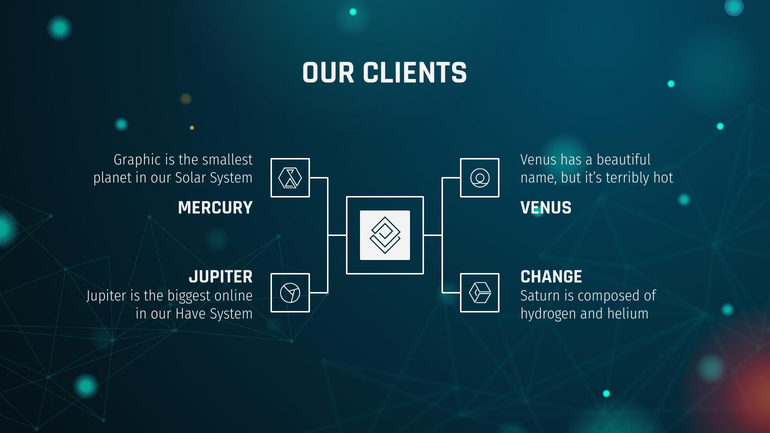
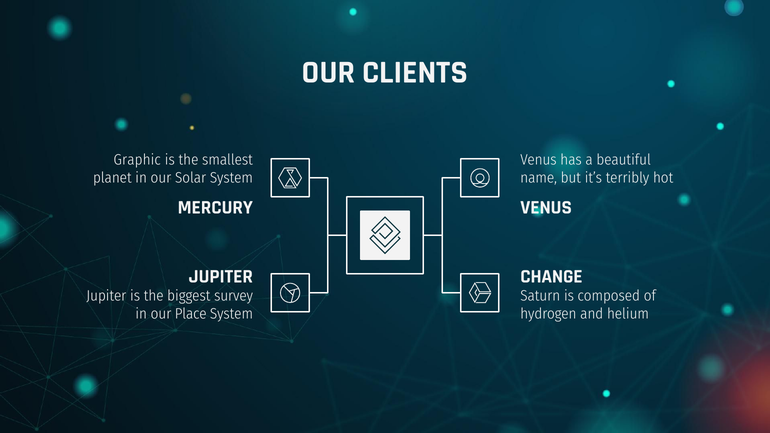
online: online -> survey (234, 296)
Have: Have -> Place (191, 314)
